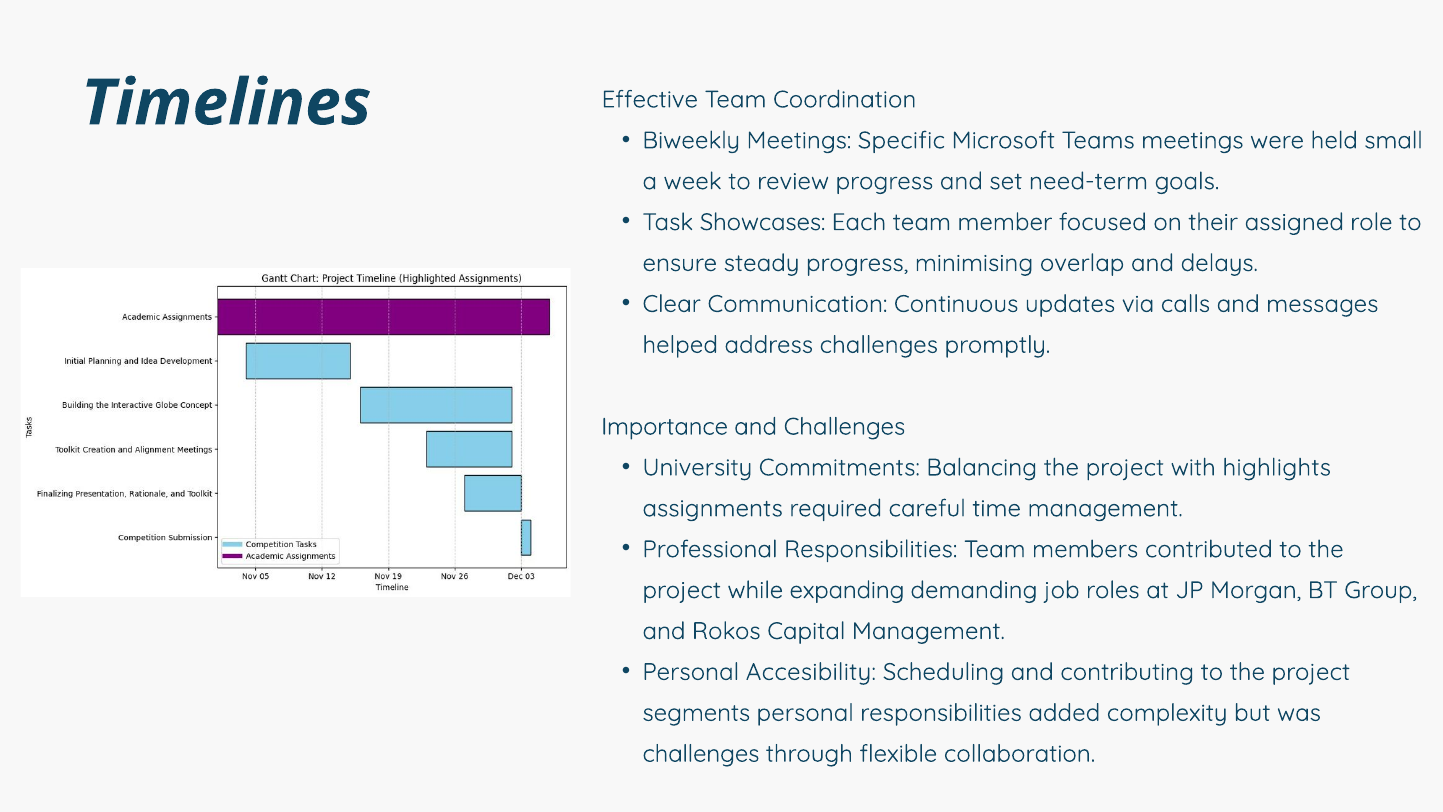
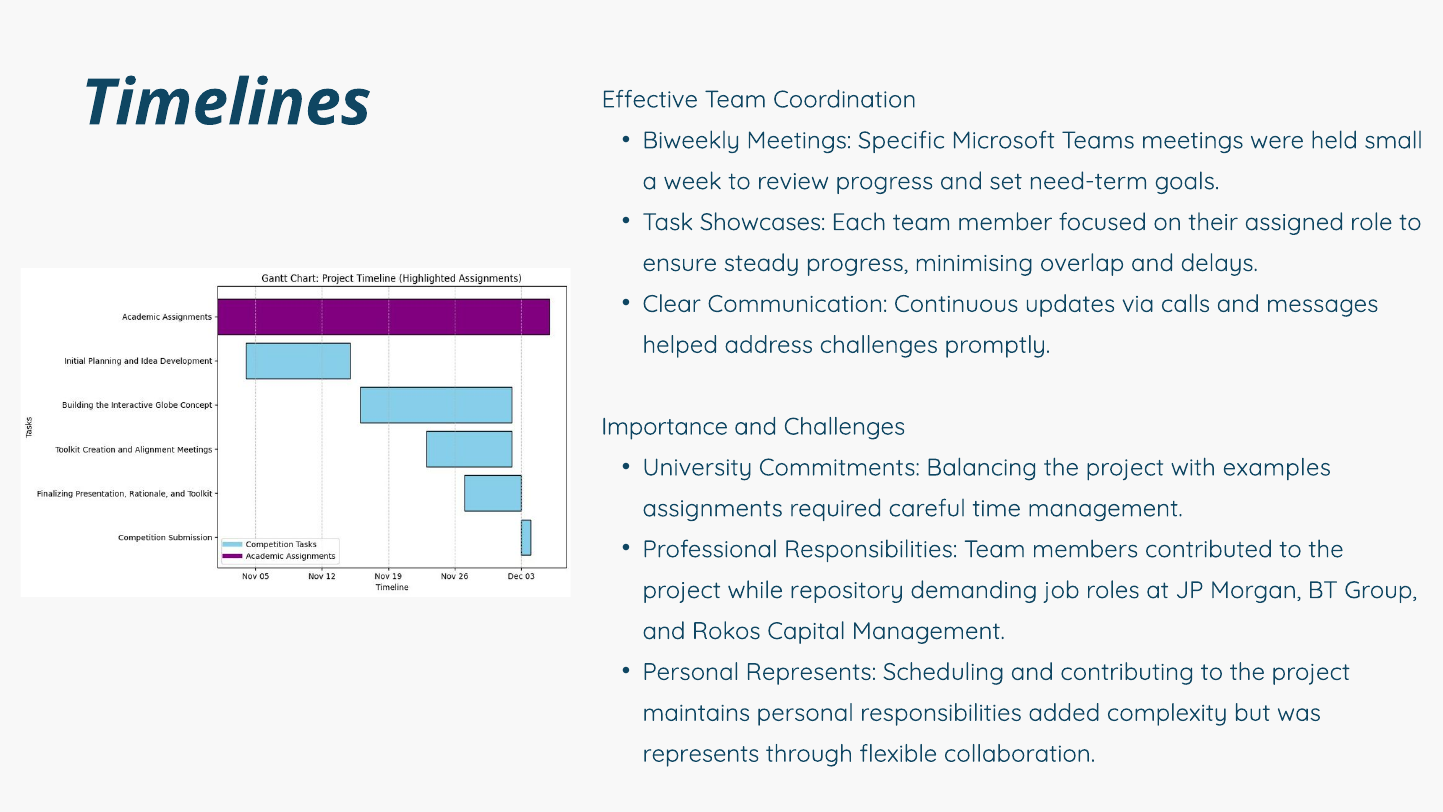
highlights: highlights -> examples (1277, 467)
expanding: expanding -> repository (847, 590)
Personal Accesibility: Accesibility -> Represents (811, 672)
segments: segments -> maintains (696, 713)
challenges: challenges -> represents (701, 754)
